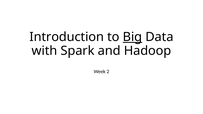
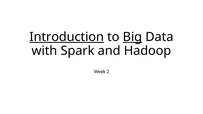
Introduction underline: none -> present (67, 37)
